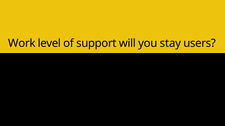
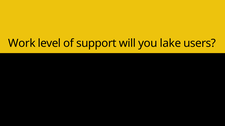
stay: stay -> lake (170, 43)
